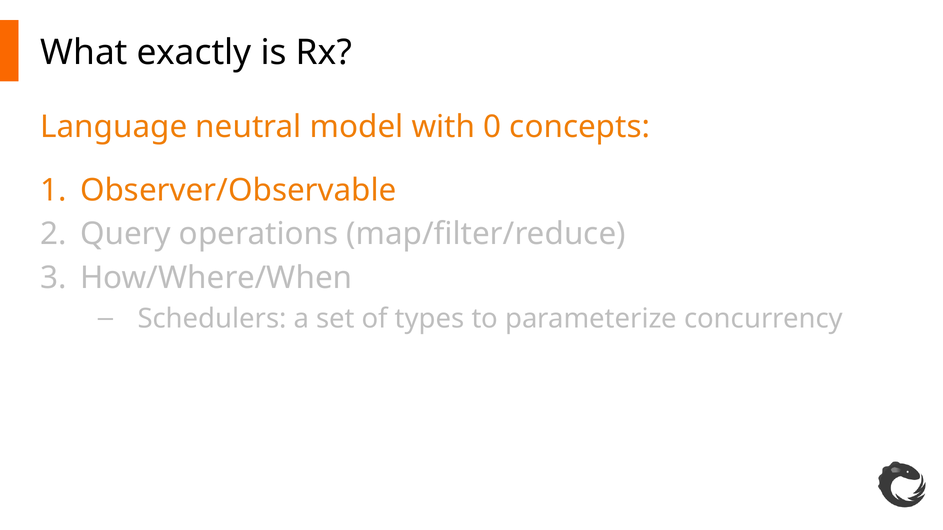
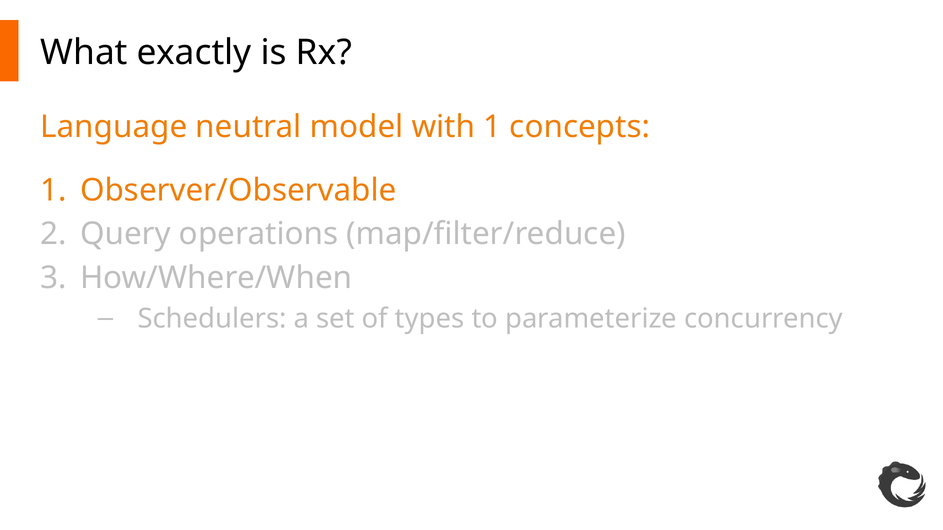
with 0: 0 -> 1 (492, 127)
